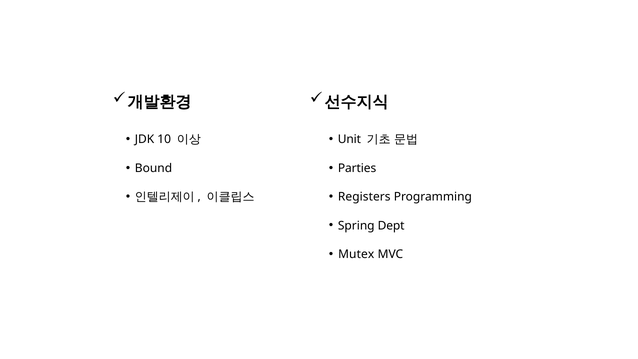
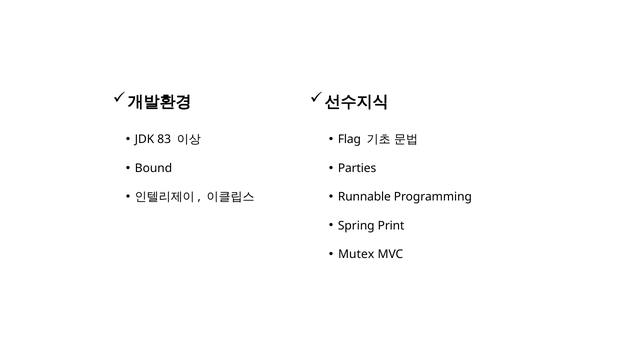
10: 10 -> 83 (164, 139)
Unit: Unit -> Flag (349, 139)
Registers: Registers -> Runnable (364, 197)
Dept: Dept -> Print (391, 226)
